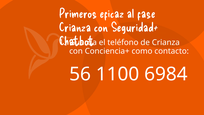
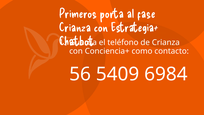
eficaz: eficaz -> porta (112, 14)
Seguridad+: Seguridad+ -> Estrategia+ (135, 27)
1100: 1100 -> 5409 (118, 74)
